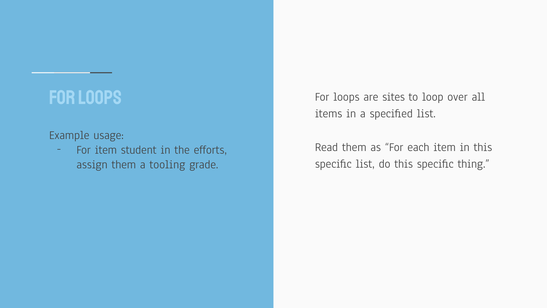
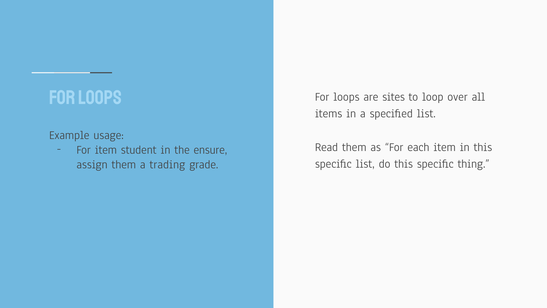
efforts: efforts -> ensure (210, 150)
tooling: tooling -> trading (167, 164)
